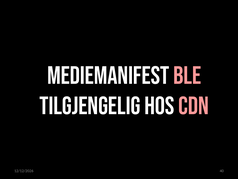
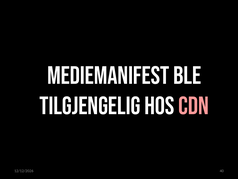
BLE colour: pink -> white (187, 75)
